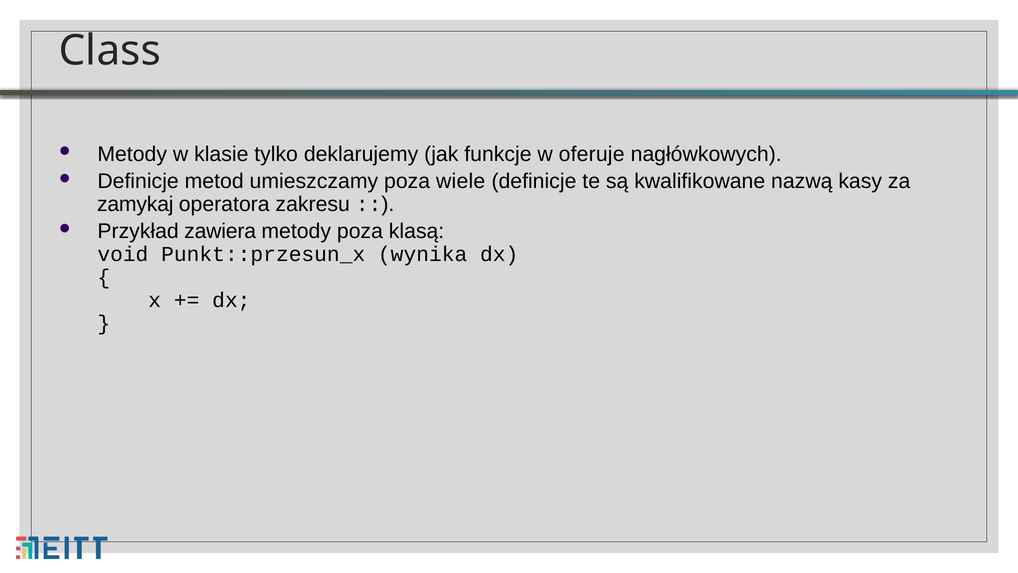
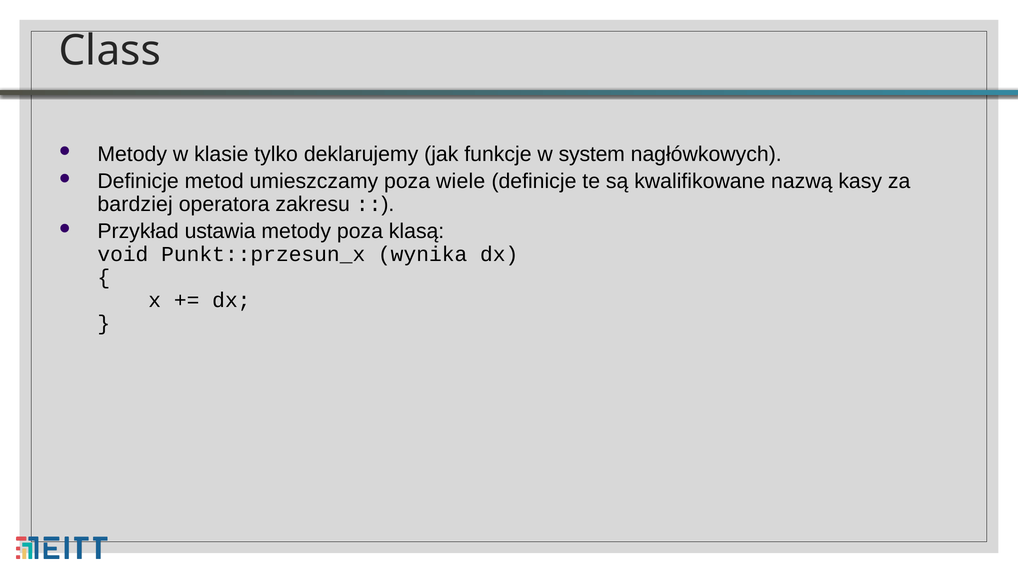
oferuje: oferuje -> system (592, 154)
zamykaj: zamykaj -> bardziej (135, 204)
zawiera: zawiera -> ustawia (220, 231)
